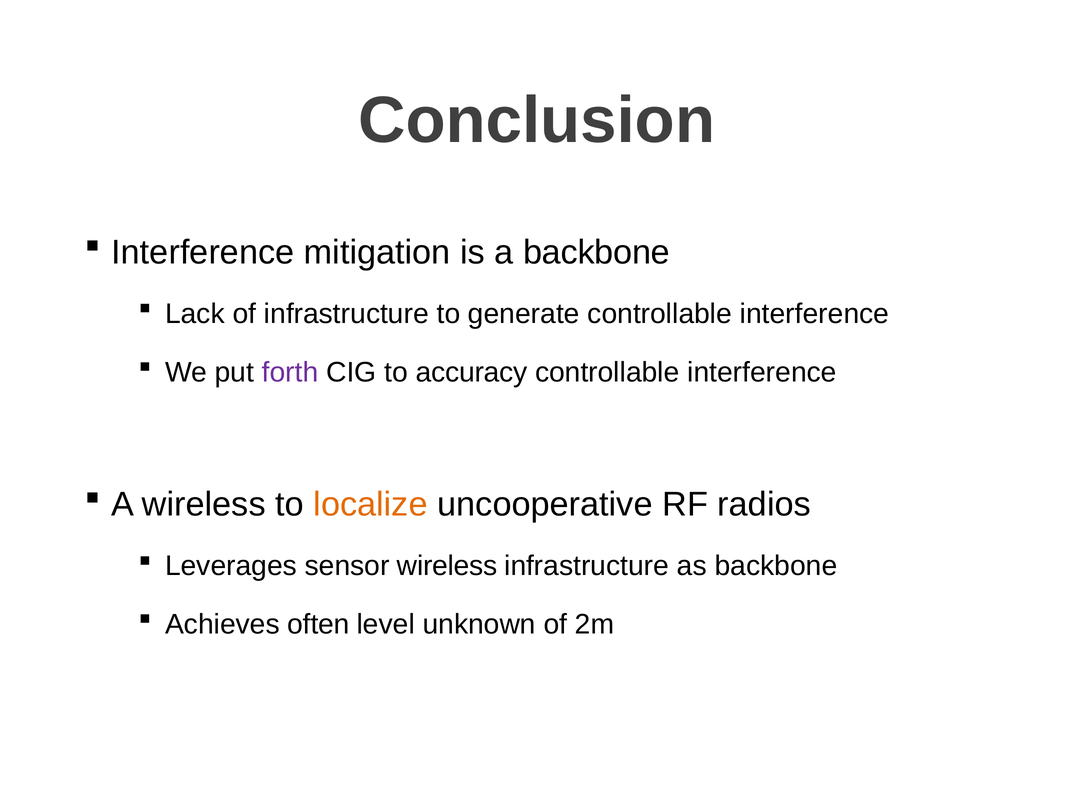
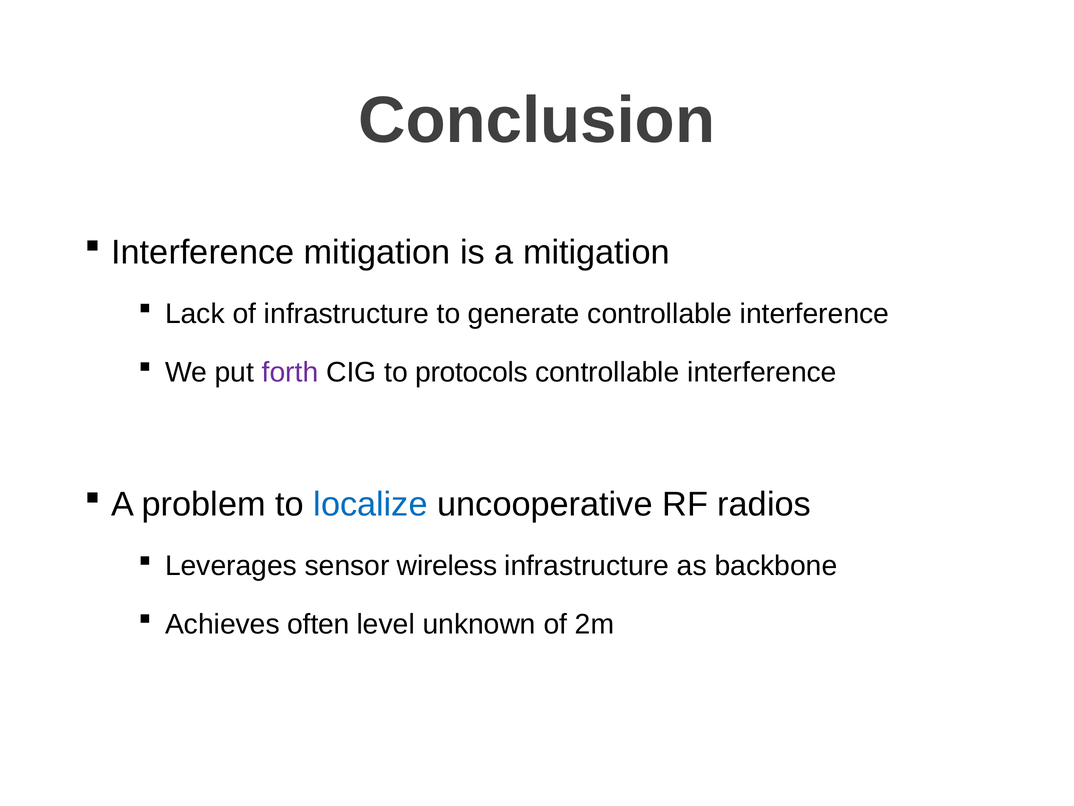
a backbone: backbone -> mitigation (596, 252)
accuracy: accuracy -> protocols (472, 372)
A wireless: wireless -> problem (204, 504)
localize colour: orange -> blue (371, 504)
